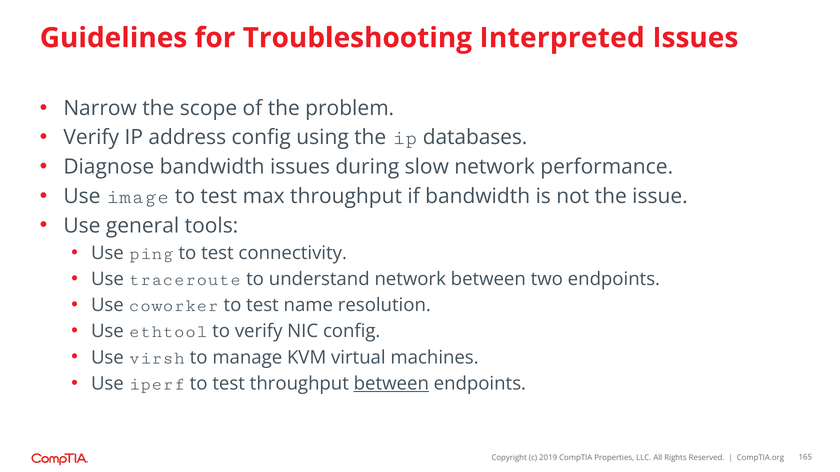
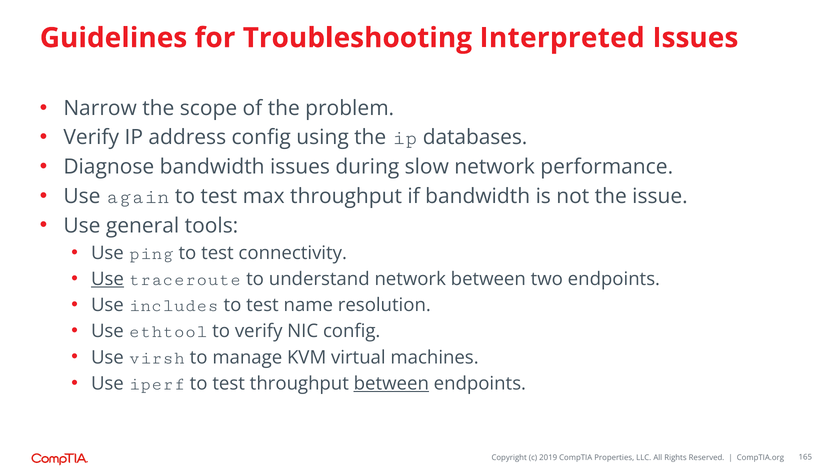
image: image -> again (138, 197)
Use underline: none -> present (107, 279)
coworker: coworker -> includes (174, 306)
